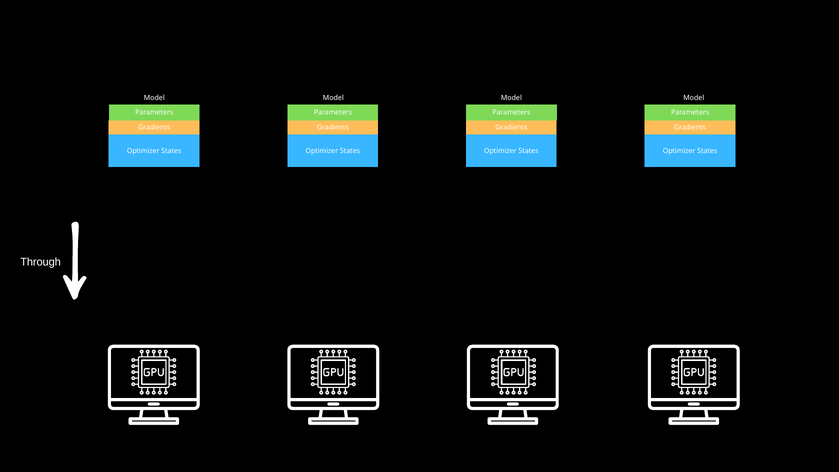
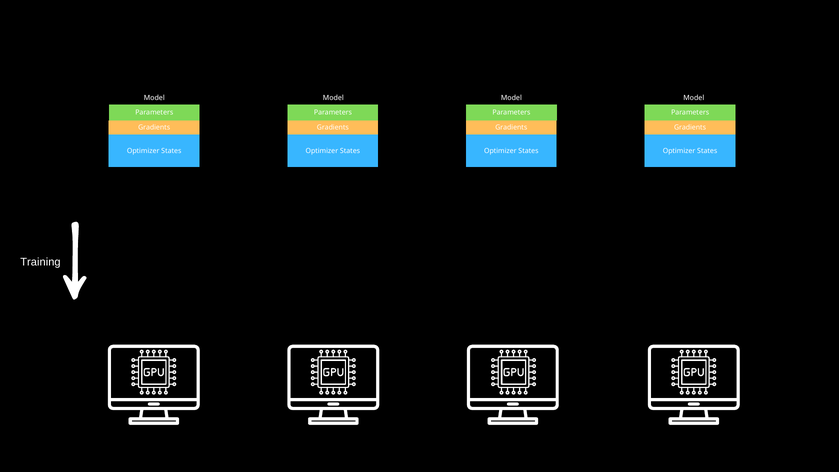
Through: Through -> Training (40, 262)
